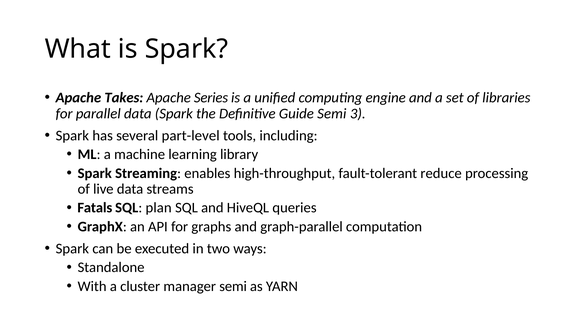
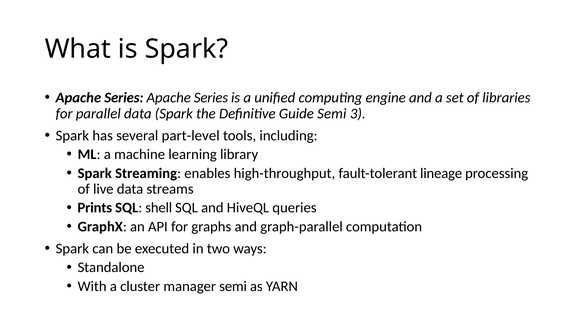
Takes: Takes -> Series (124, 98)
reduce: reduce -> lineage (441, 174)
Fatals: Fatals -> Prints (95, 208)
plan: plan -> shell (159, 208)
